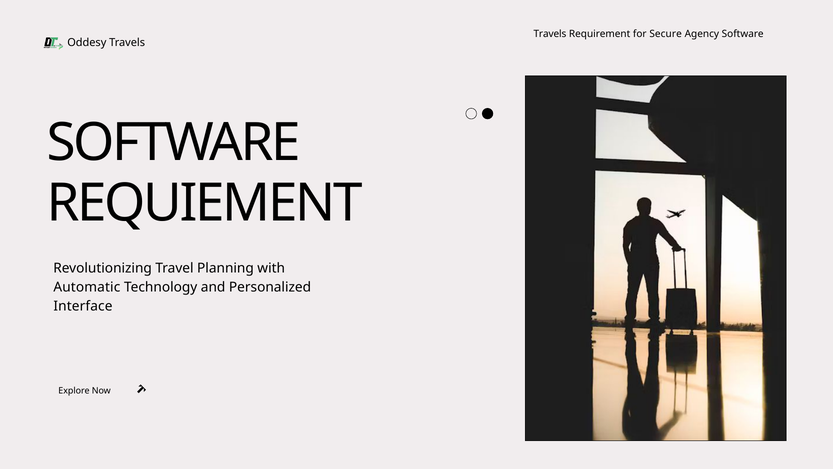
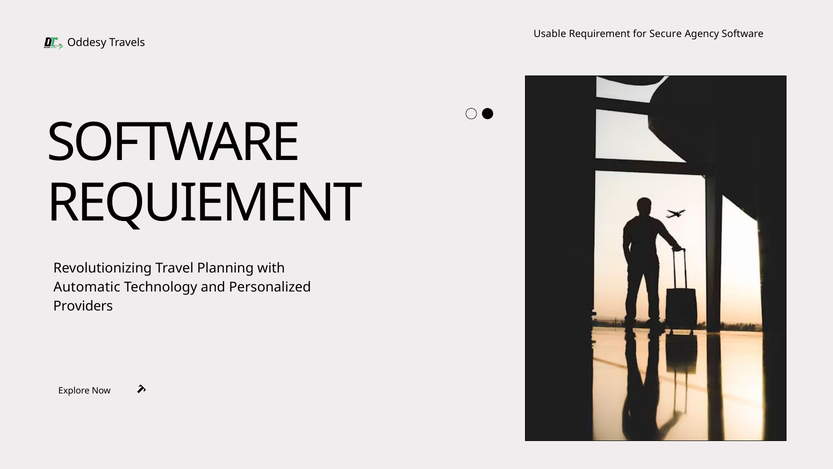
Travels: Travels -> Usable (550, 34)
Interface: Interface -> Providers (83, 306)
